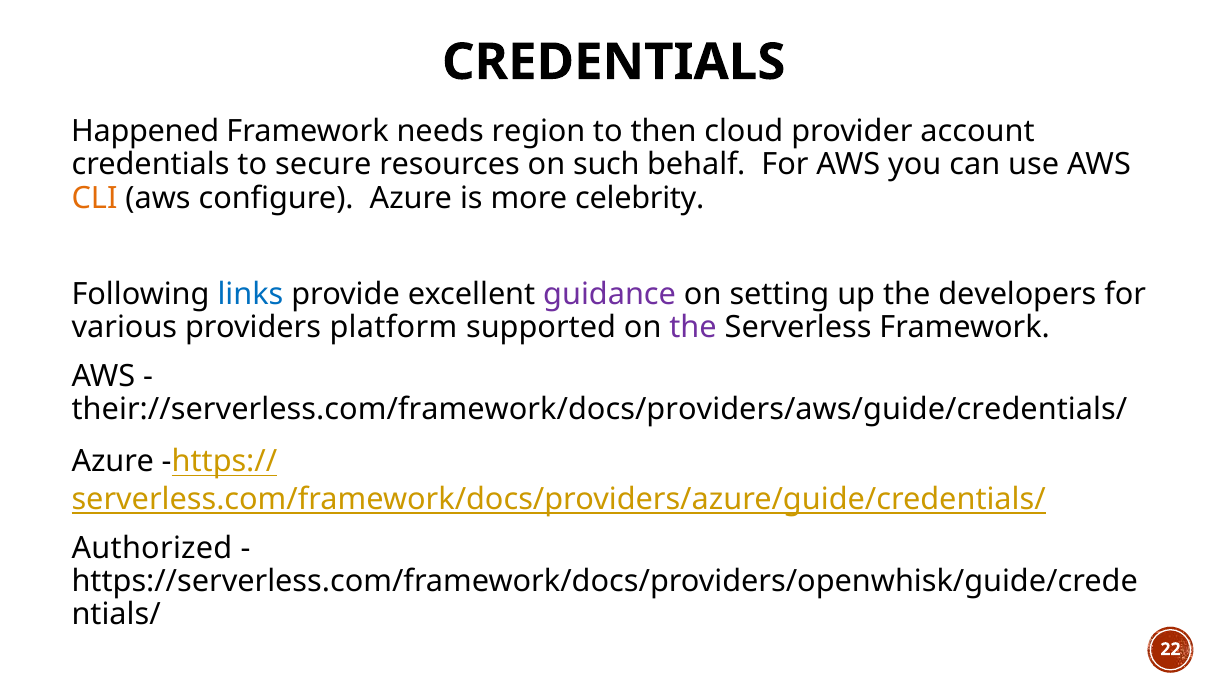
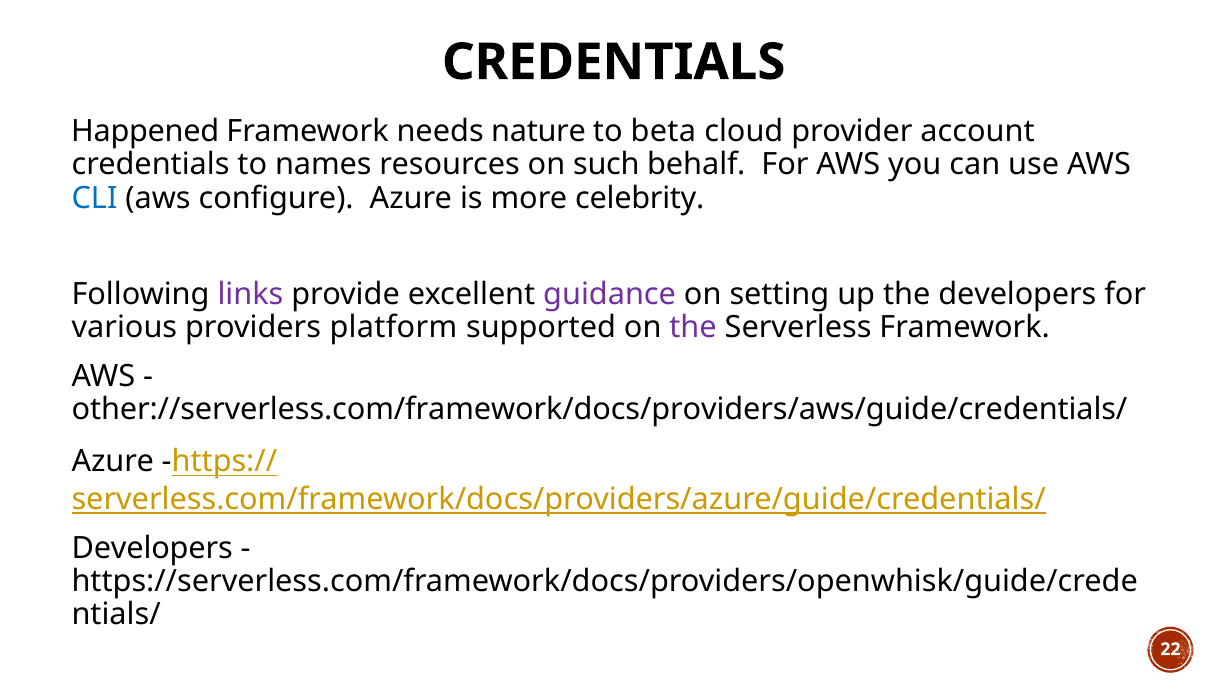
region: region -> nature (539, 132)
then: then -> beta (663, 132)
secure: secure -> names (323, 165)
CLI colour: orange -> blue (95, 198)
links colour: blue -> purple (250, 295)
their://serverless.com/framework/docs/providers/aws/guide/credentials/: their://serverless.com/framework/docs/providers/aws/guide/credentials/ -> other://serverless.com/framework/docs/providers/aws/guide/credentials/ (599, 409)
Authorized: Authorized -> Developers (152, 549)
